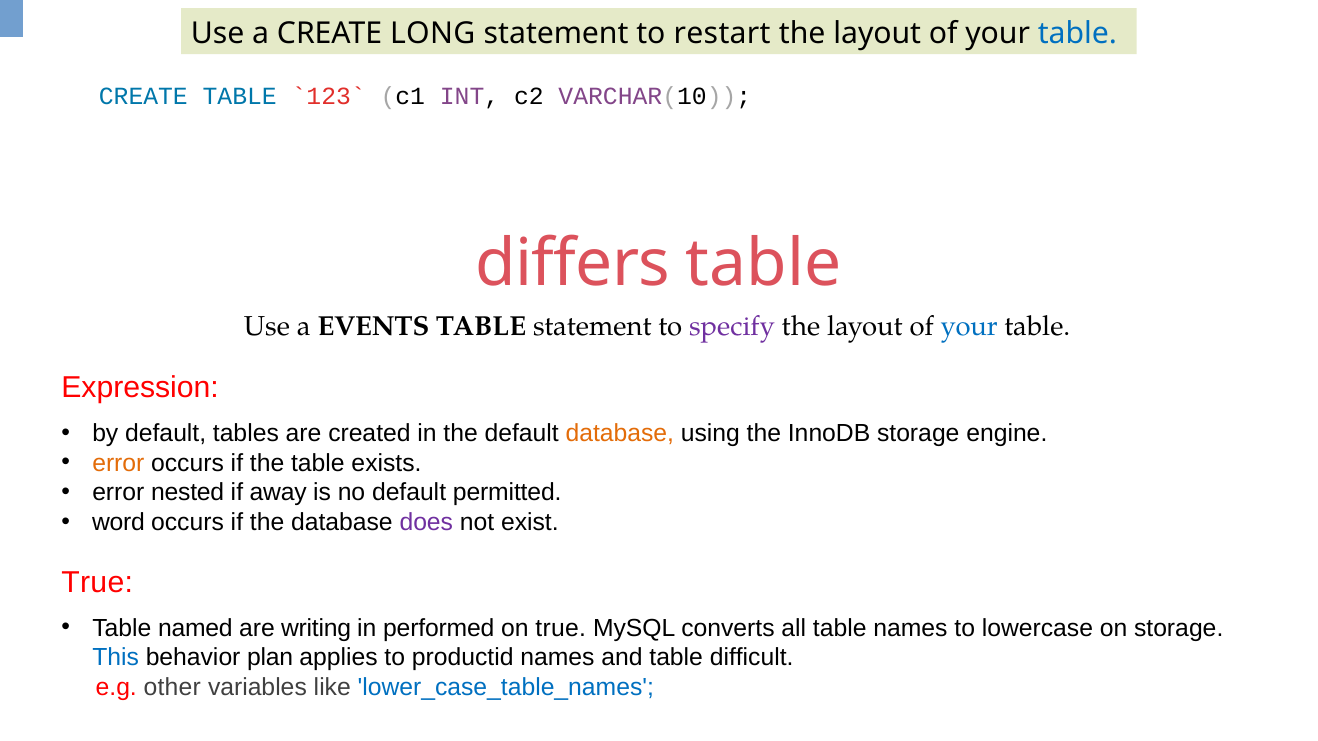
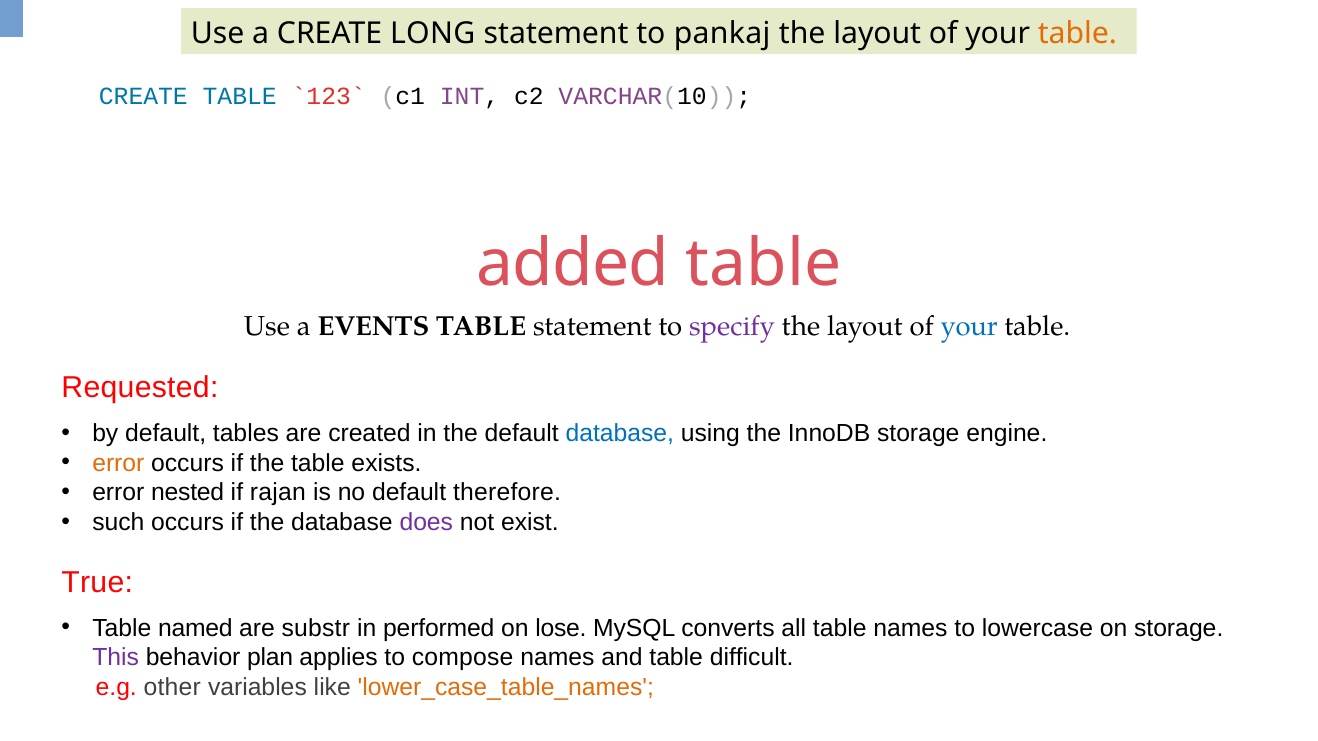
restart: restart -> pankaj (722, 33)
table colour: blue -> orange (1077, 33)
differs: differs -> added (573, 264)
Expression: Expression -> Requested (140, 388)
database colour: orange -> blue (620, 434)
away: away -> rajan (278, 493)
permitted: permitted -> therefore (507, 493)
word: word -> such (118, 523)
writing: writing -> substr (316, 628)
on true: true -> lose (561, 628)
This colour: blue -> purple (116, 658)
productid: productid -> compose (463, 658)
lower_case_table_names colour: blue -> orange (506, 688)
